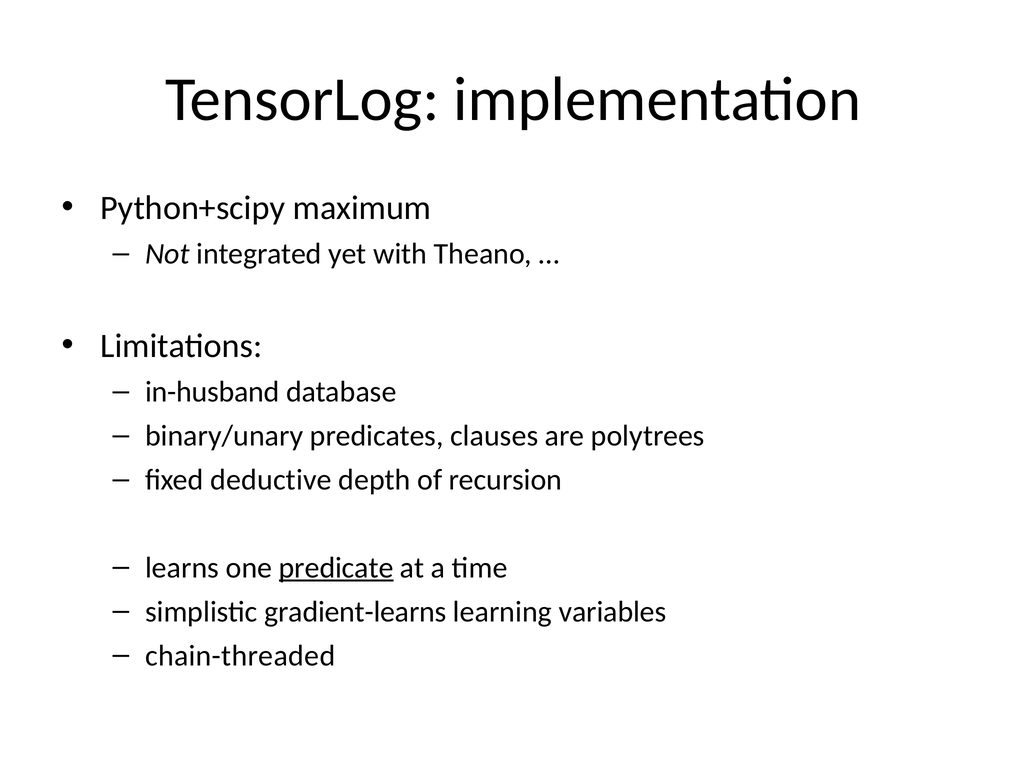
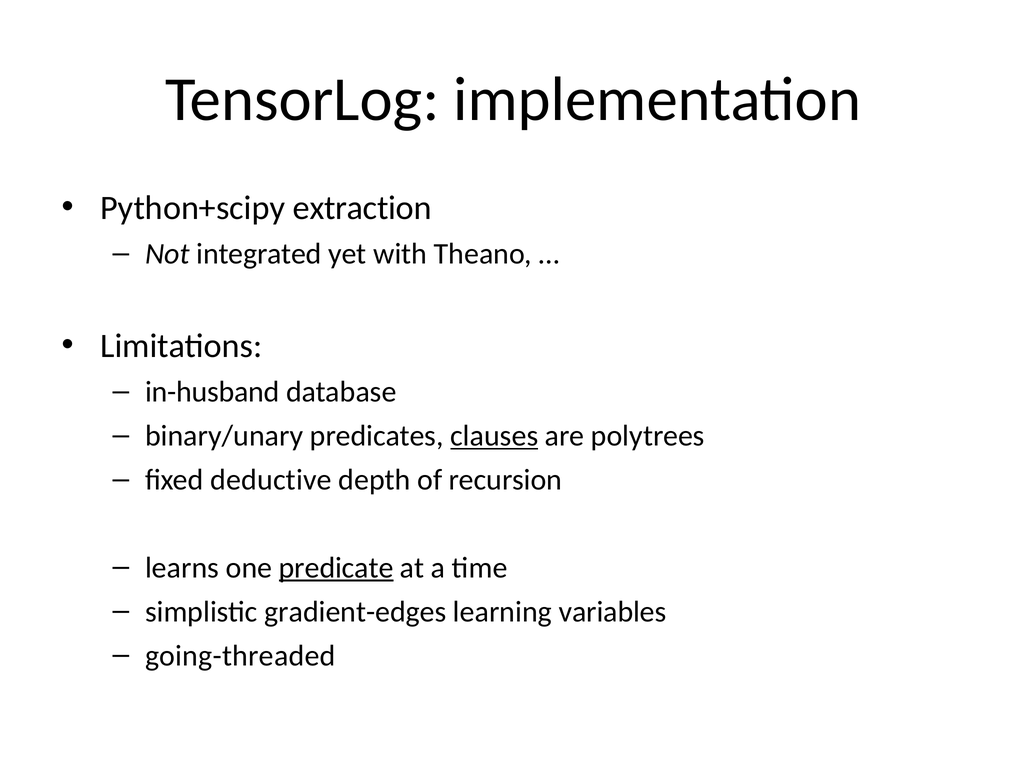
maximum: maximum -> extraction (362, 208)
clauses underline: none -> present (494, 436)
gradient-learns: gradient-learns -> gradient-edges (355, 612)
chain-threaded: chain-threaded -> going-threaded (240, 656)
